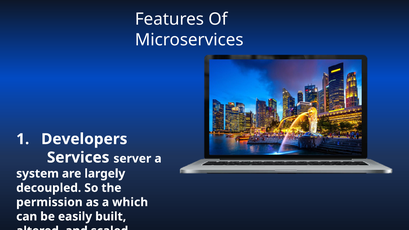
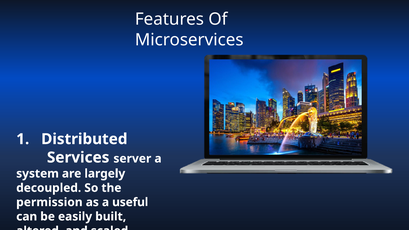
Developers: Developers -> Distributed (84, 139)
which: which -> useful (130, 202)
